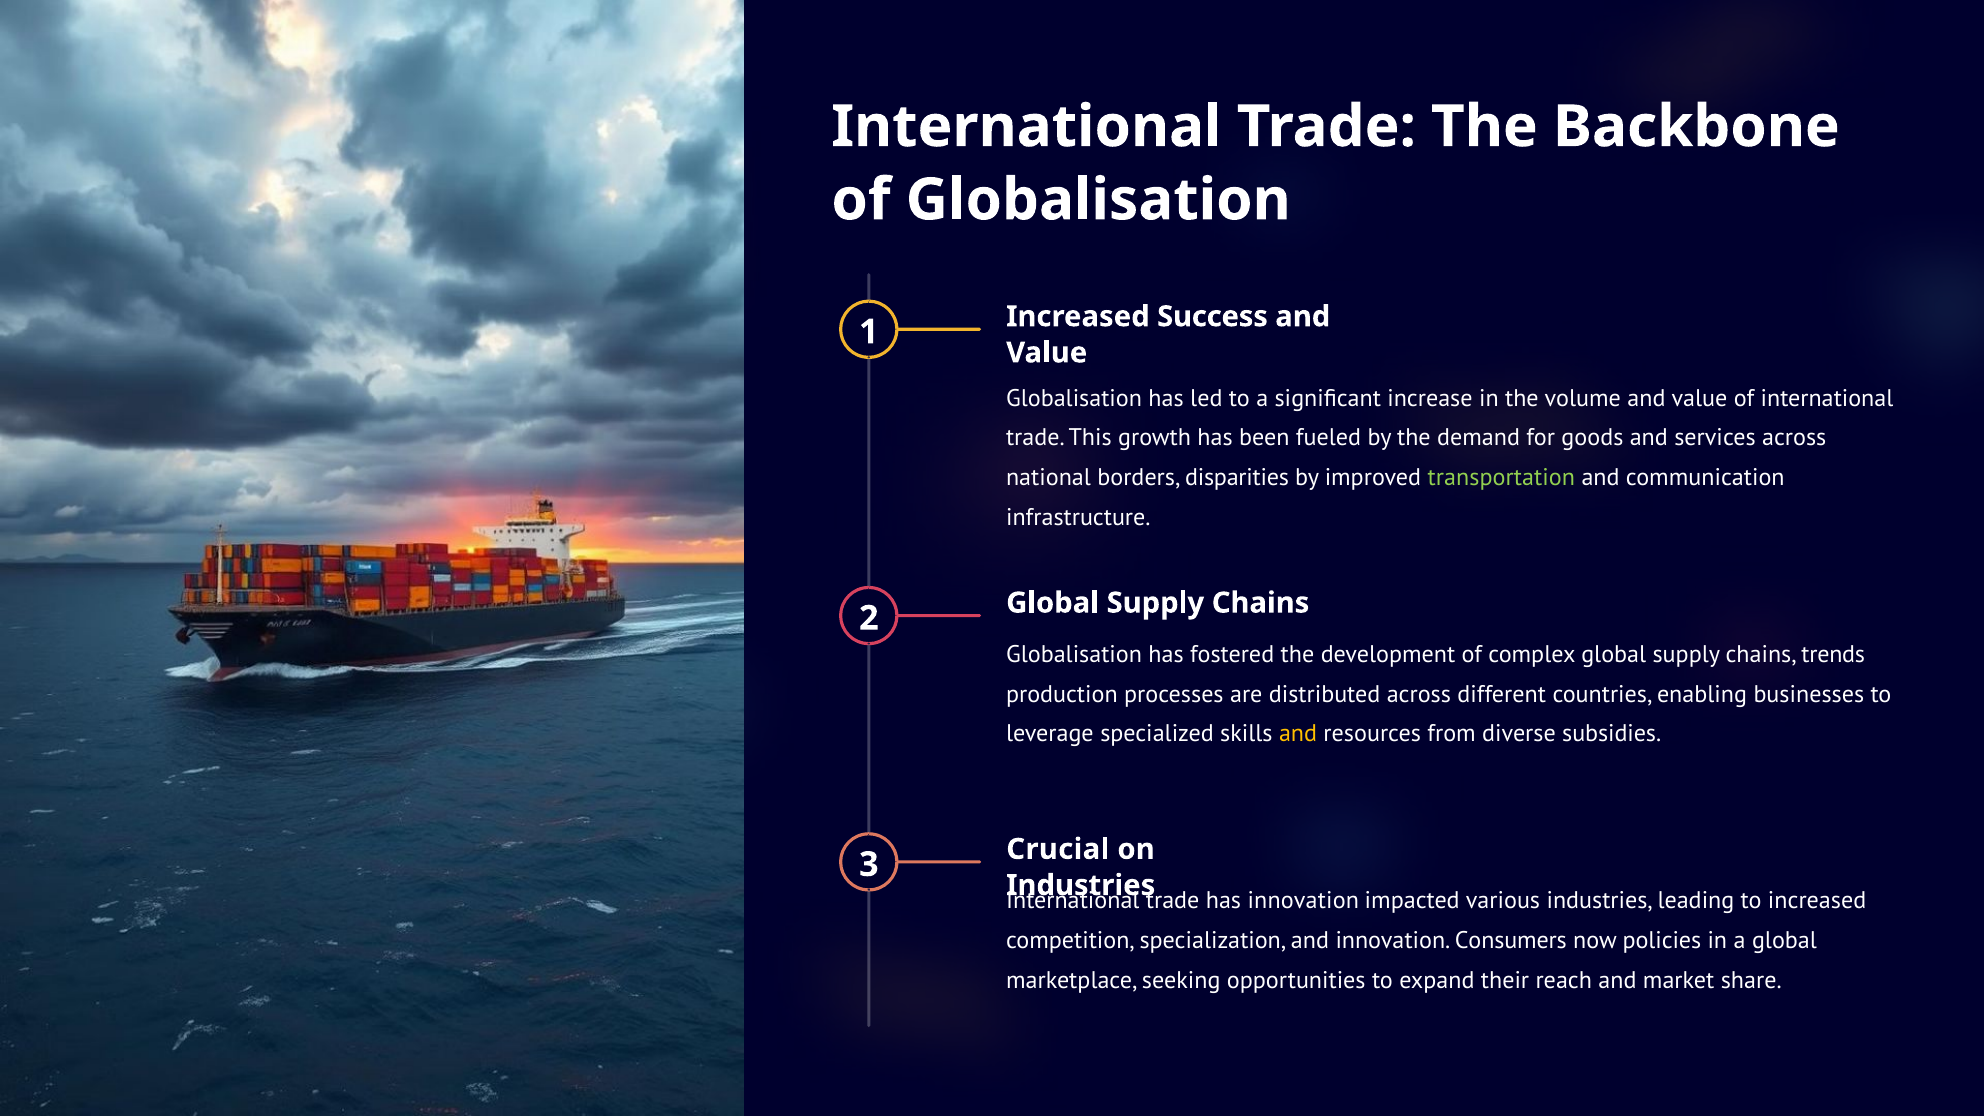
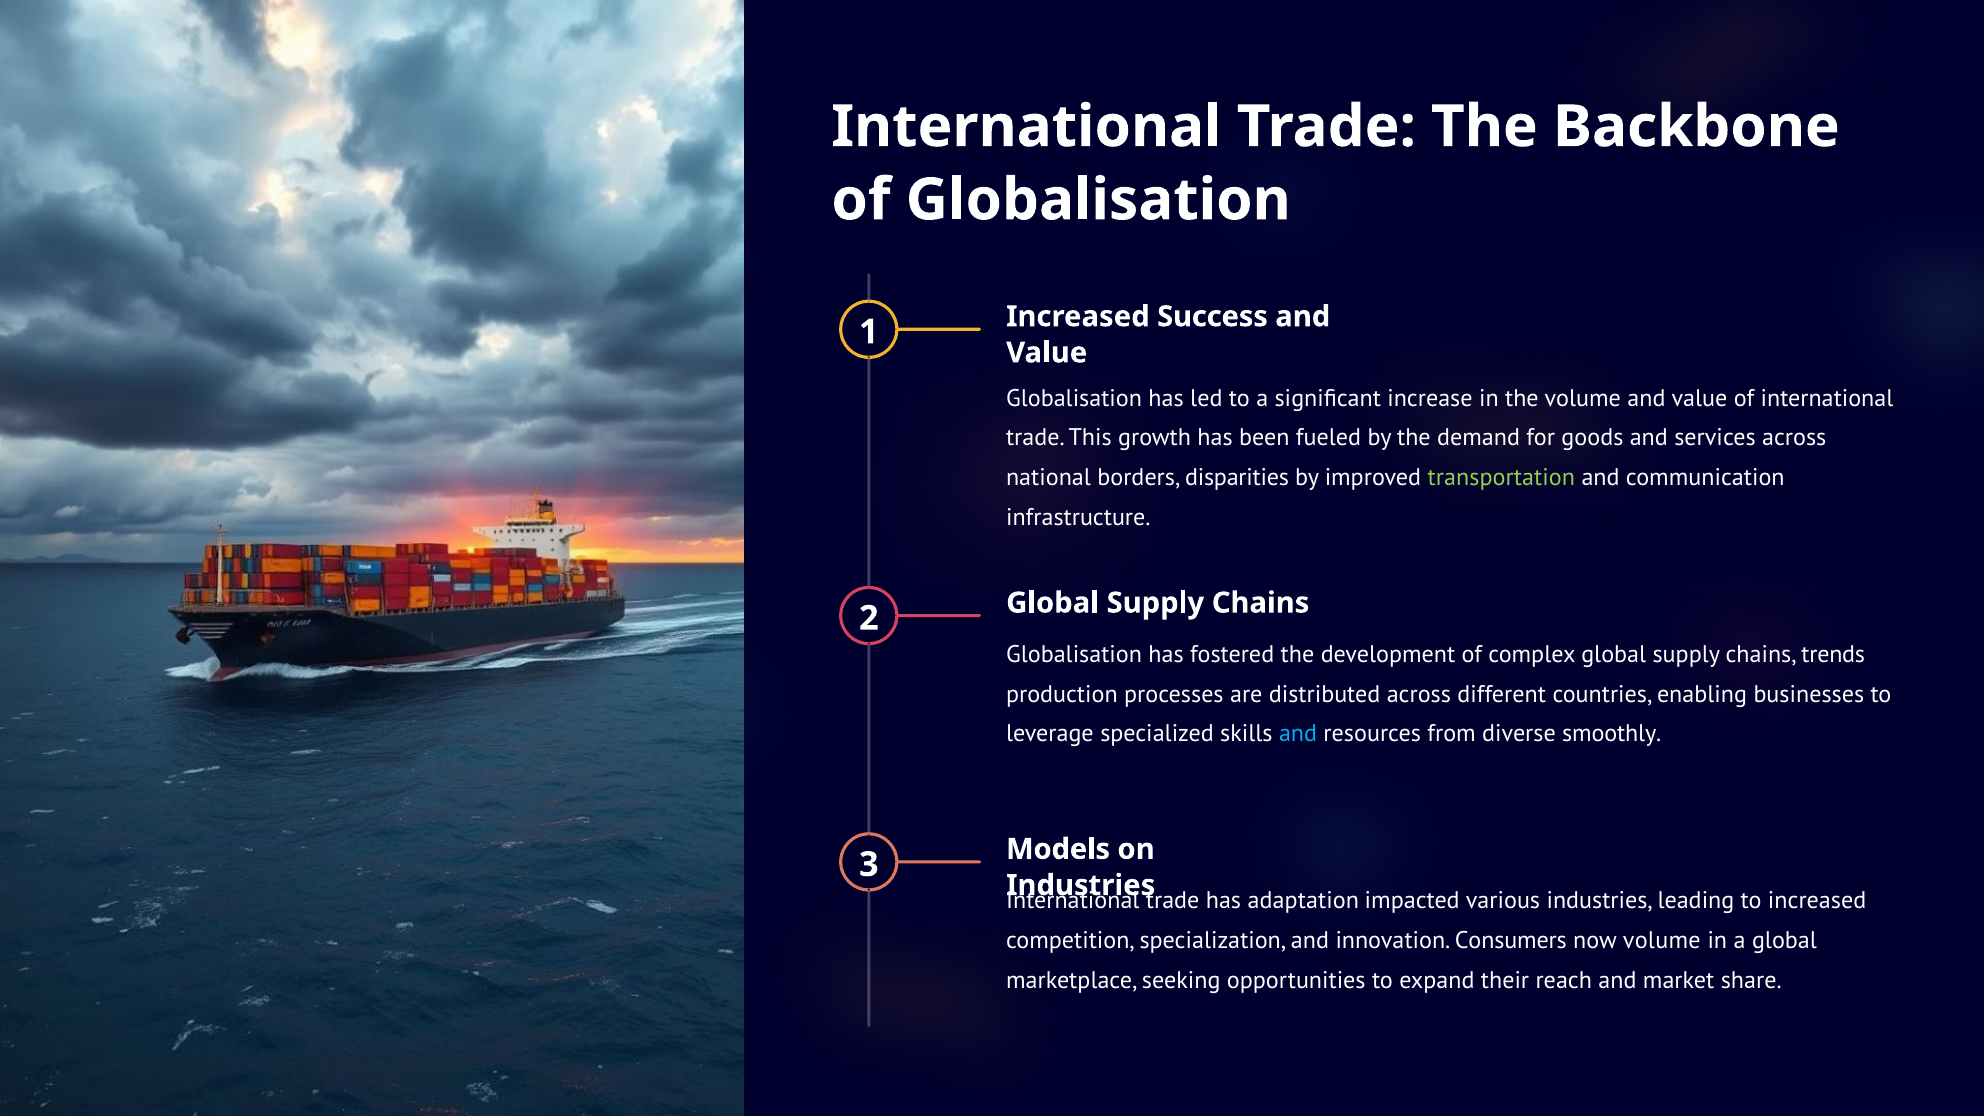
and colour: yellow -> light blue (1298, 734)
subsidies: subsidies -> smoothly (1612, 734)
Crucial: Crucial -> Models (1058, 849)
has innovation: innovation -> adaptation (1303, 901)
now policies: policies -> volume (1662, 941)
